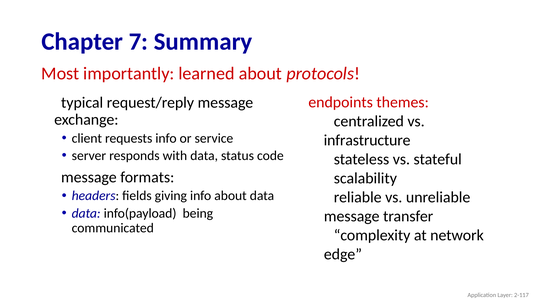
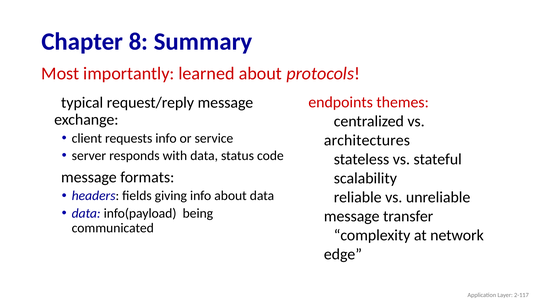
7: 7 -> 8 (138, 42)
infrastructure: infrastructure -> architectures (367, 140)
